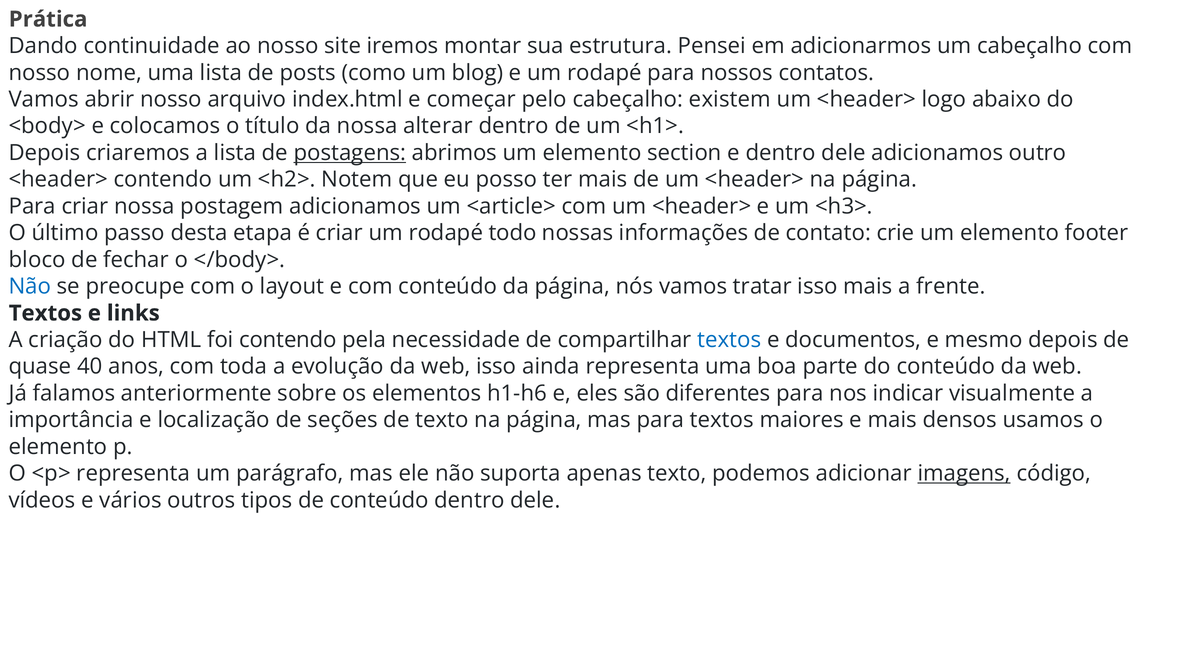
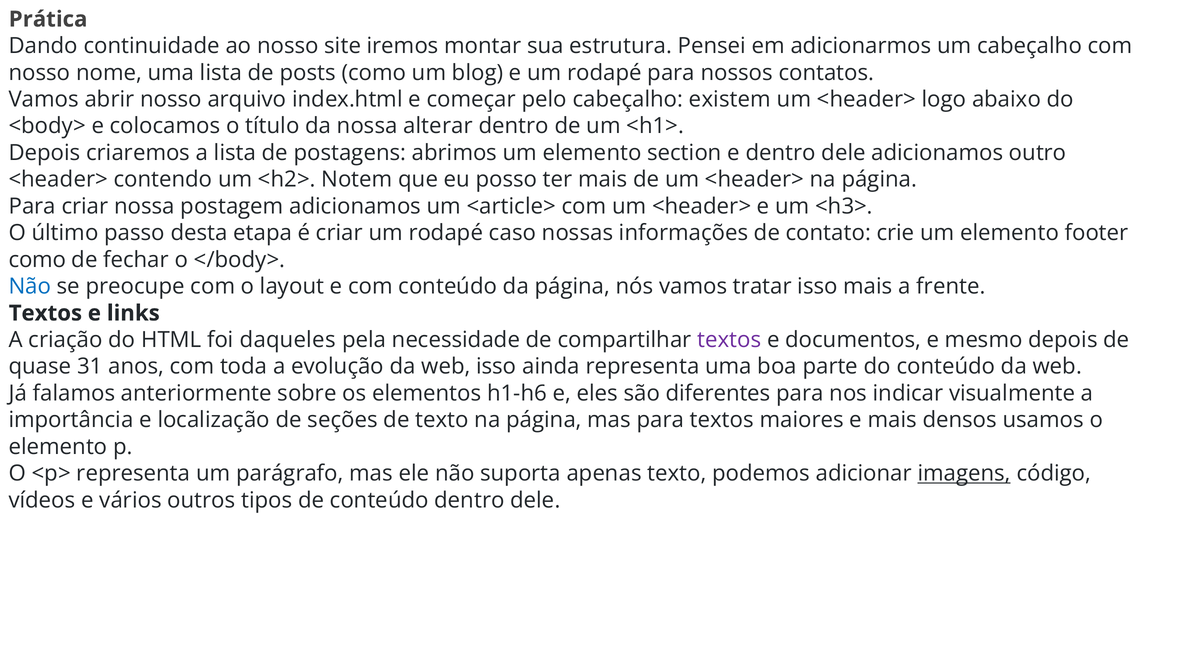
postagens underline: present -> none (350, 153)
todo: todo -> caso (512, 233)
bloco: bloco -> como (37, 260)
foi contendo: contendo -> daqueles (288, 340)
textos colour: blue -> purple (729, 340)
40: 40 -> 31 (90, 366)
